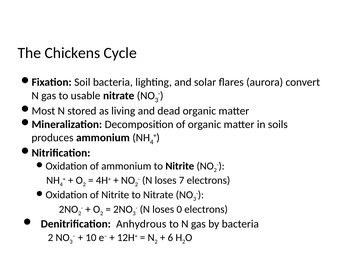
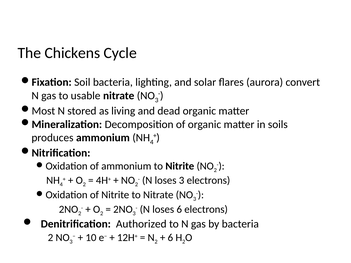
loses 7: 7 -> 3 (182, 181)
loses 0: 0 -> 6 (179, 209)
Anhydrous: Anhydrous -> Authorized (141, 224)
